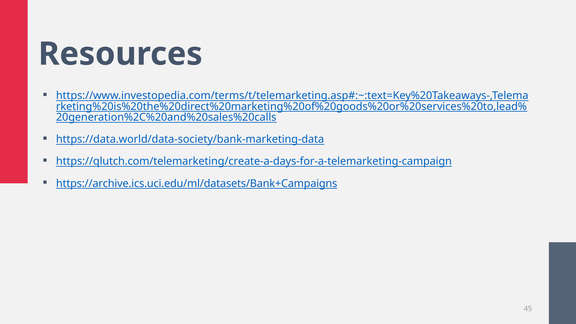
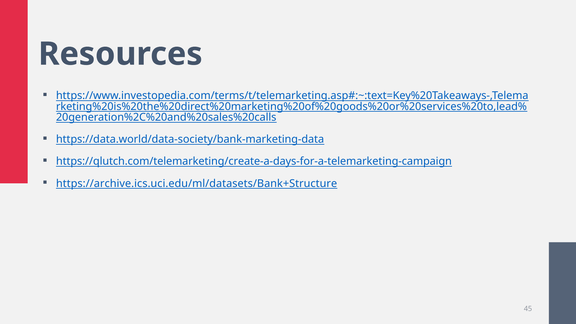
https://archive.ics.uci.edu/ml/datasets/Bank+Campaigns: https://archive.ics.uci.edu/ml/datasets/Bank+Campaigns -> https://archive.ics.uci.edu/ml/datasets/Bank+Structure (197, 183)
